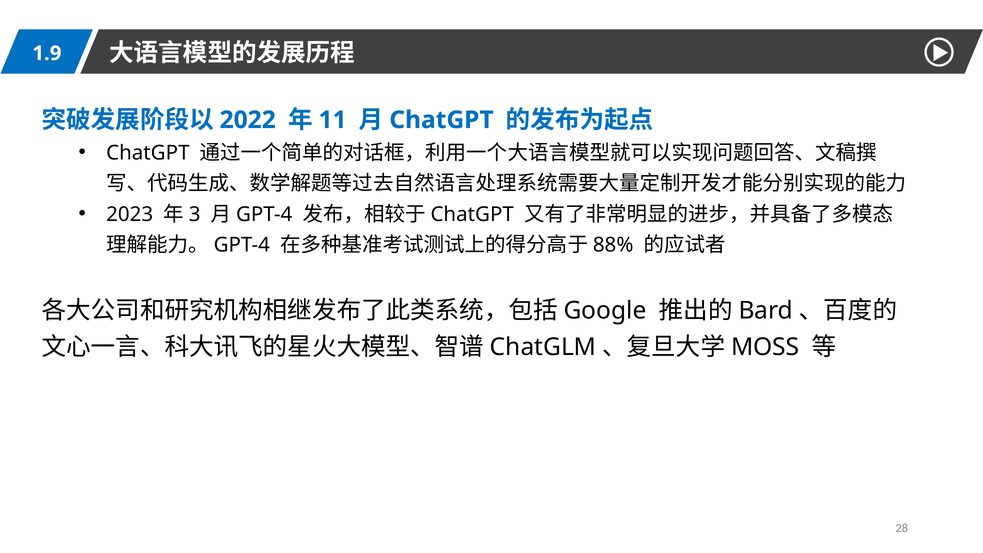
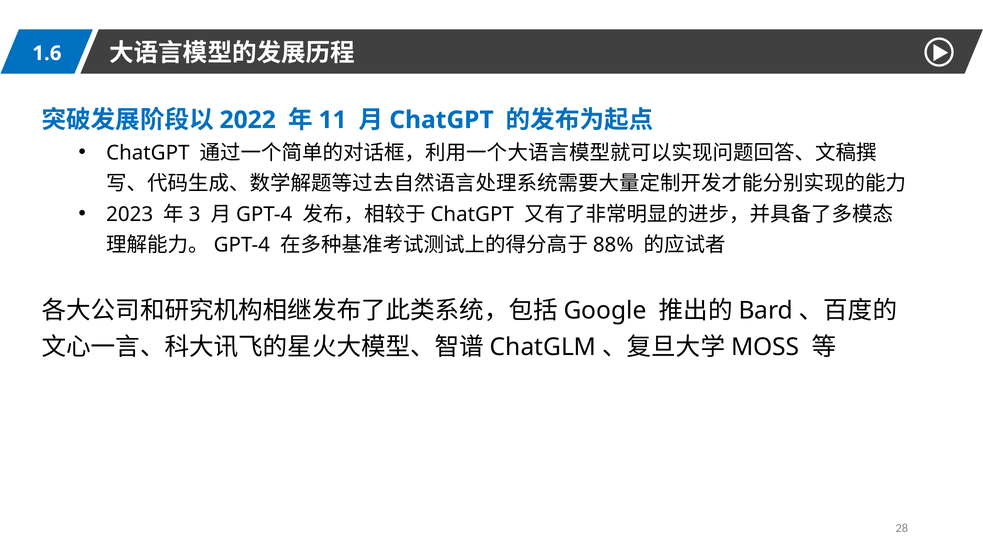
1.9: 1.9 -> 1.6 (47, 53)
